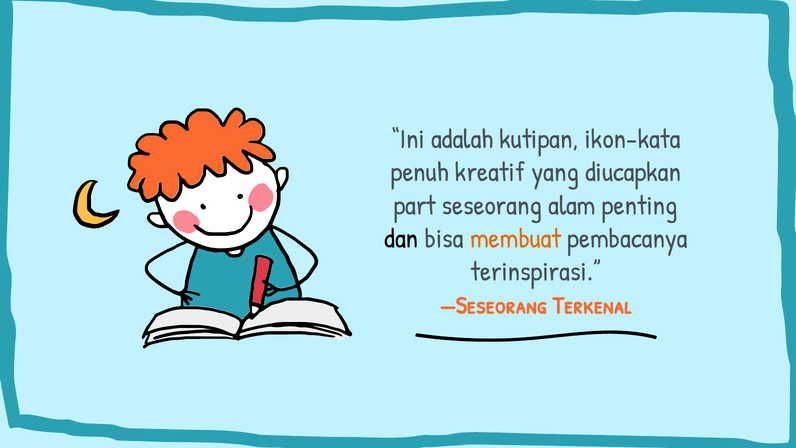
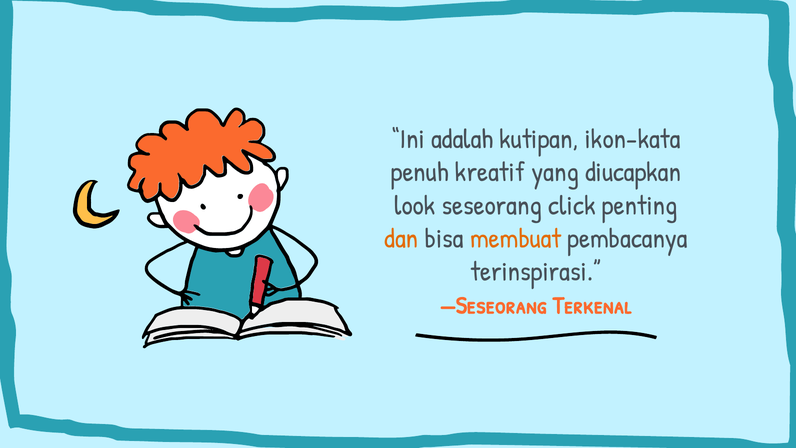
part: part -> look (415, 205)
alam: alam -> click (572, 205)
dan colour: black -> orange (401, 239)
